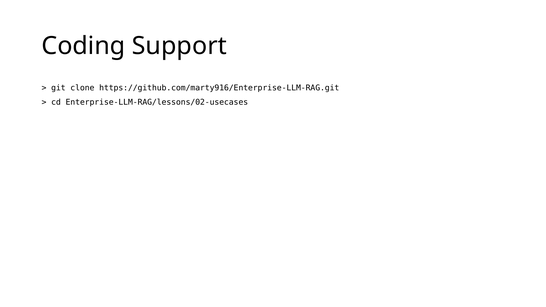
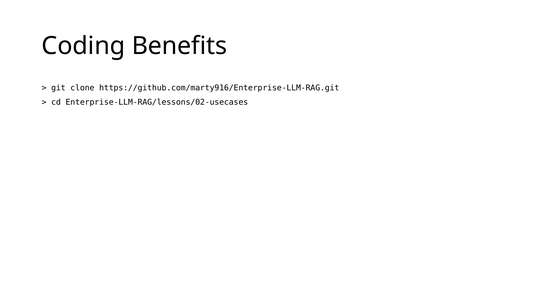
Support: Support -> Benefits (179, 46)
